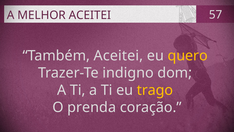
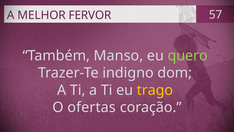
MELHOR ACEITEI: ACEITEI -> FERVOR (90, 15)
Também Aceitei: Aceitei -> Manso (118, 56)
quero colour: yellow -> light green (188, 56)
prenda: prenda -> ofertas (92, 107)
